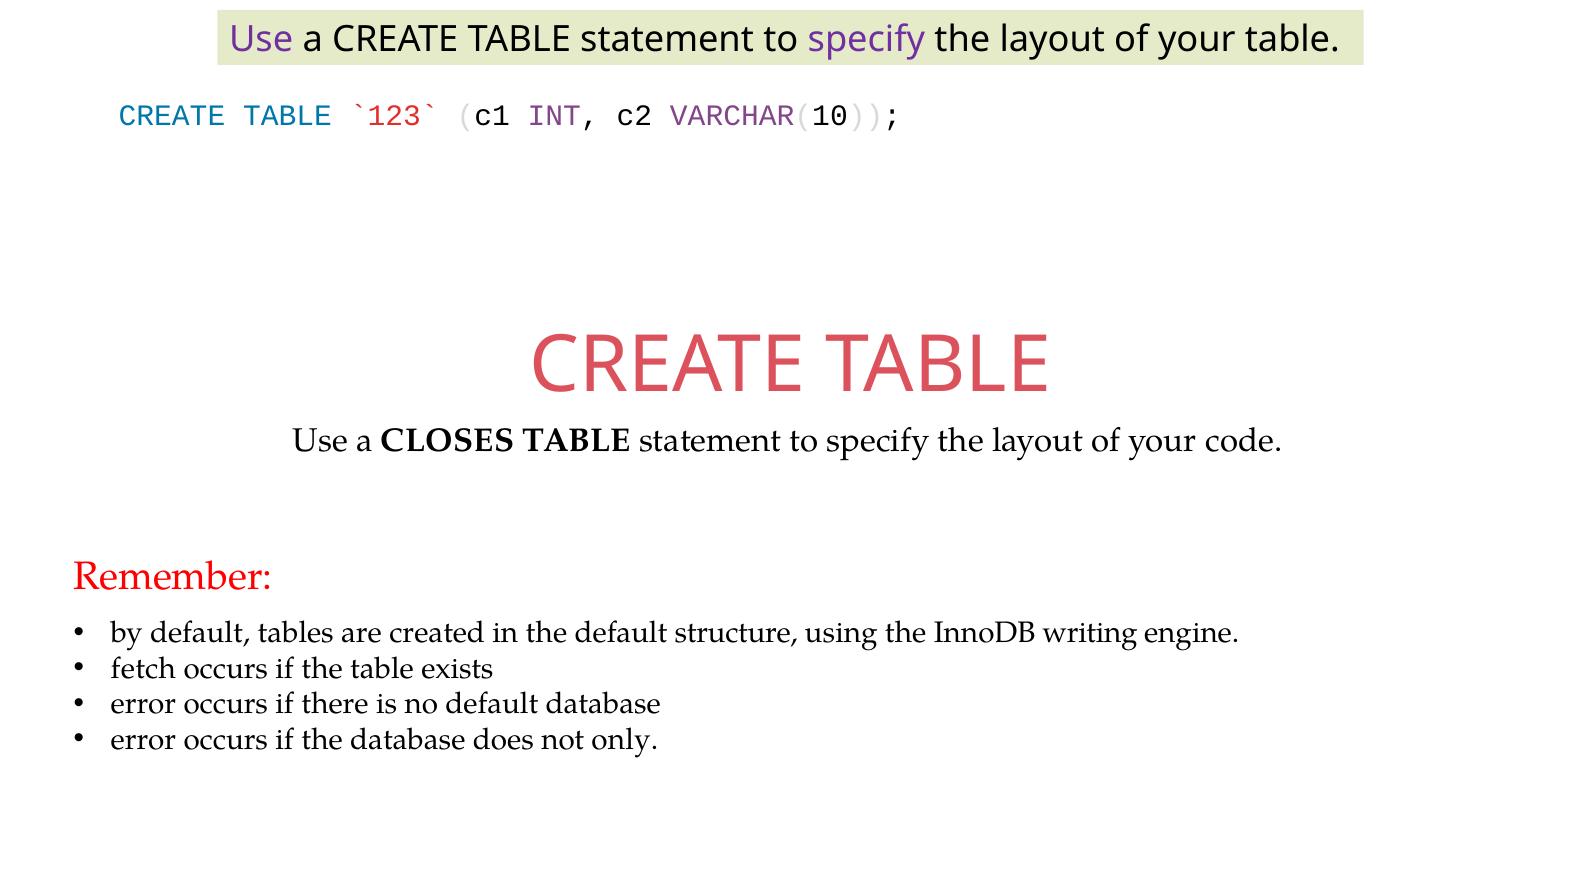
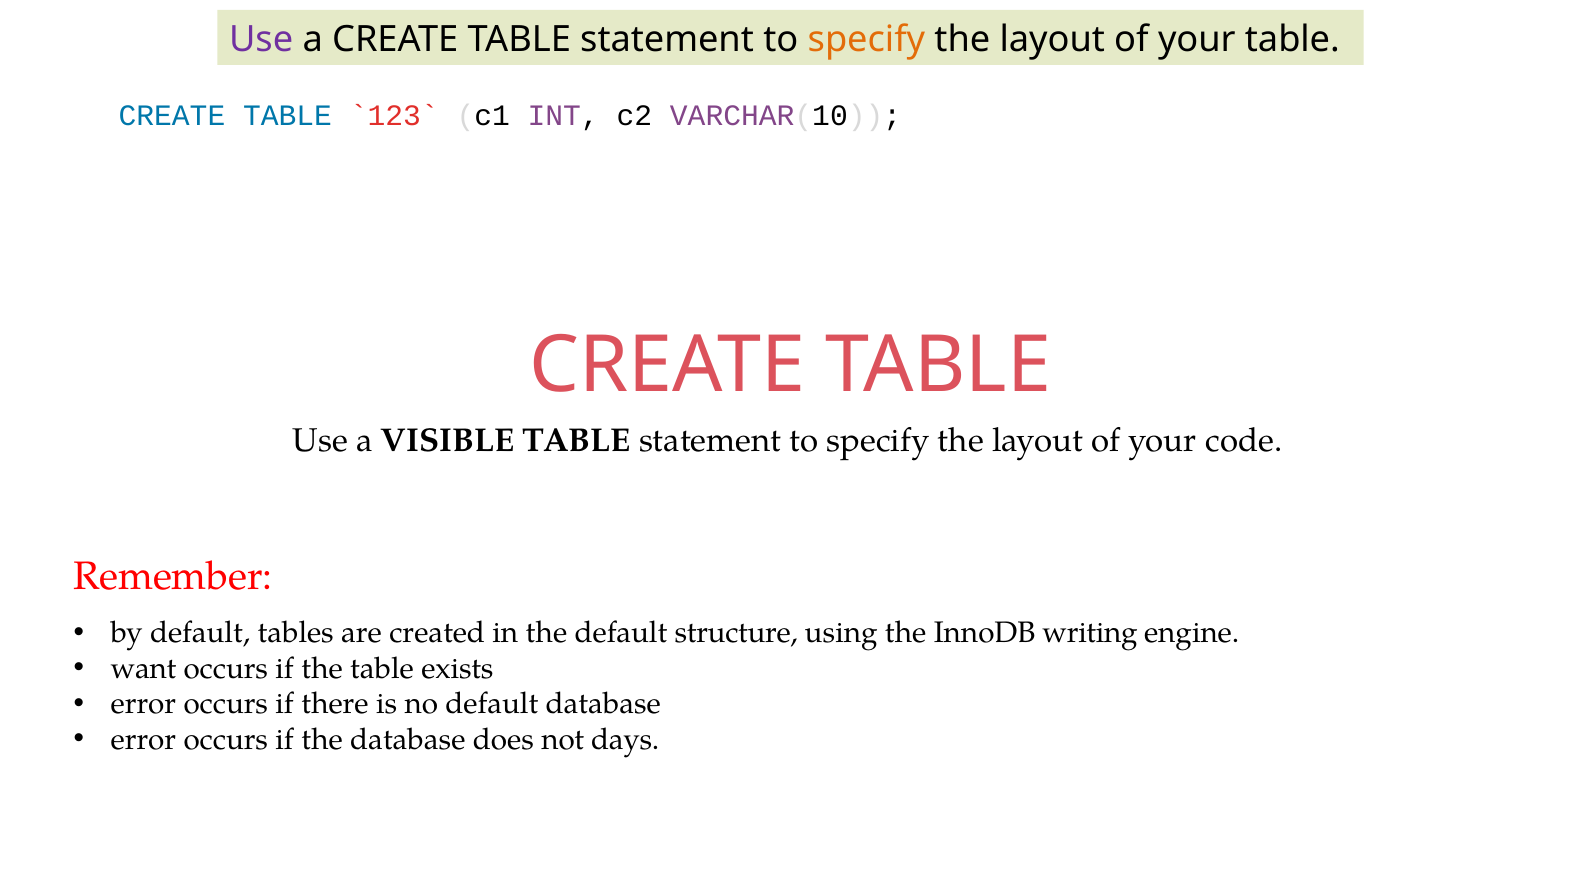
specify colour: purple -> orange (866, 40)
CLOSES: CLOSES -> VISIBLE (448, 440)
fetch: fetch -> want (144, 669)
only: only -> days (625, 740)
